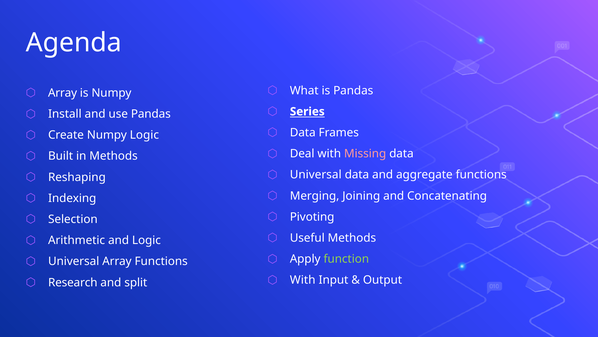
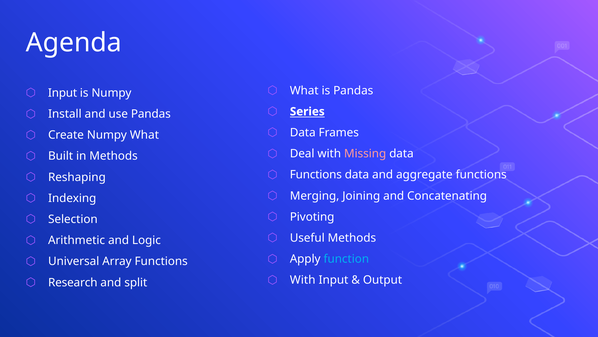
Array: Array -> Input (63, 93)
Numpy Logic: Logic -> What (144, 135)
Universal: Universal -> Functions (316, 174)
function colour: light green -> light blue (346, 259)
